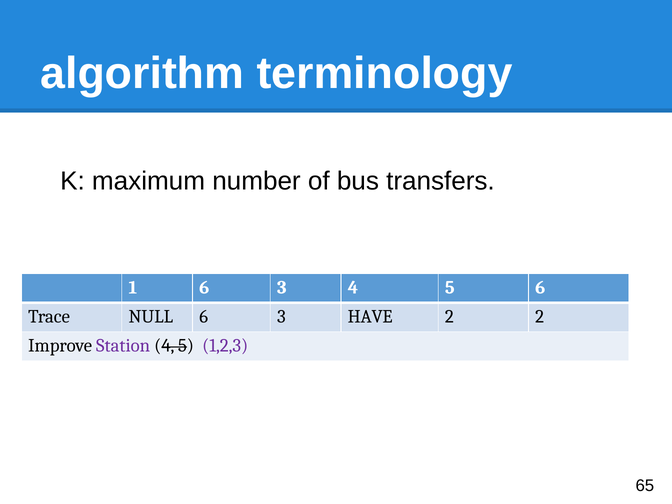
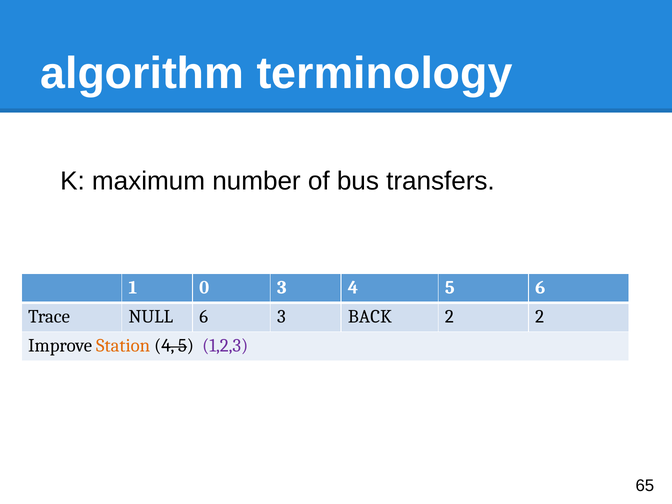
1 6: 6 -> 0 (204, 287)
HAVE: HAVE -> BACK (370, 317)
Station colour: purple -> orange (123, 346)
